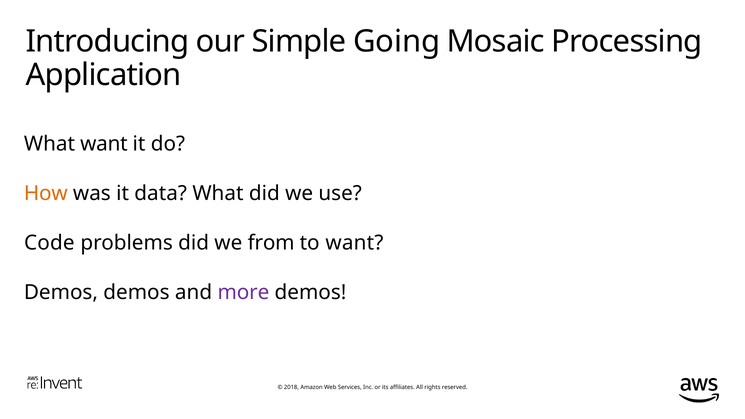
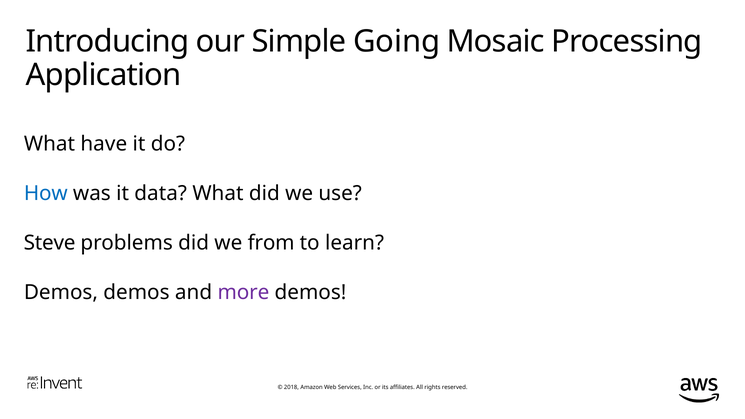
What want: want -> have (104, 144)
How colour: orange -> blue (46, 193)
Code: Code -> Steve (50, 243)
to want: want -> learn (355, 243)
